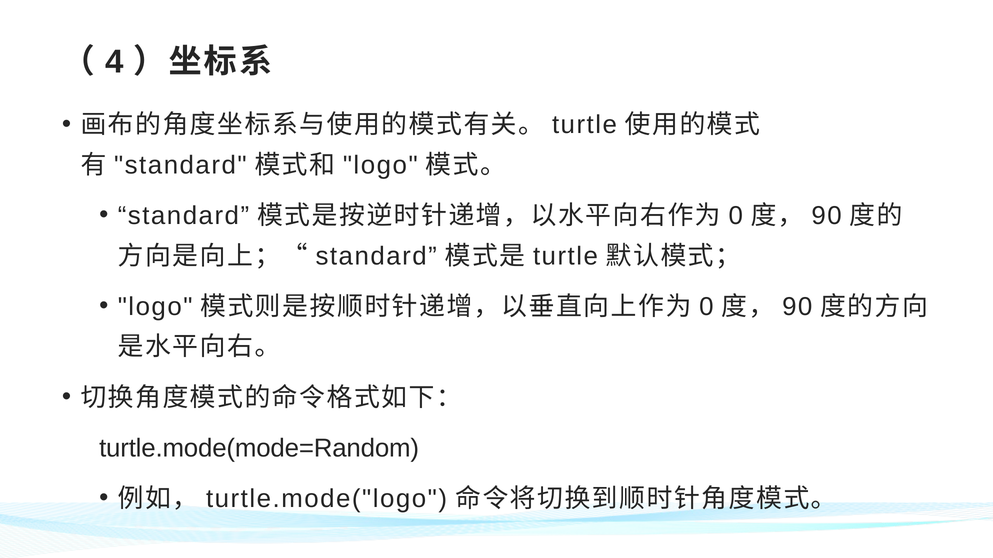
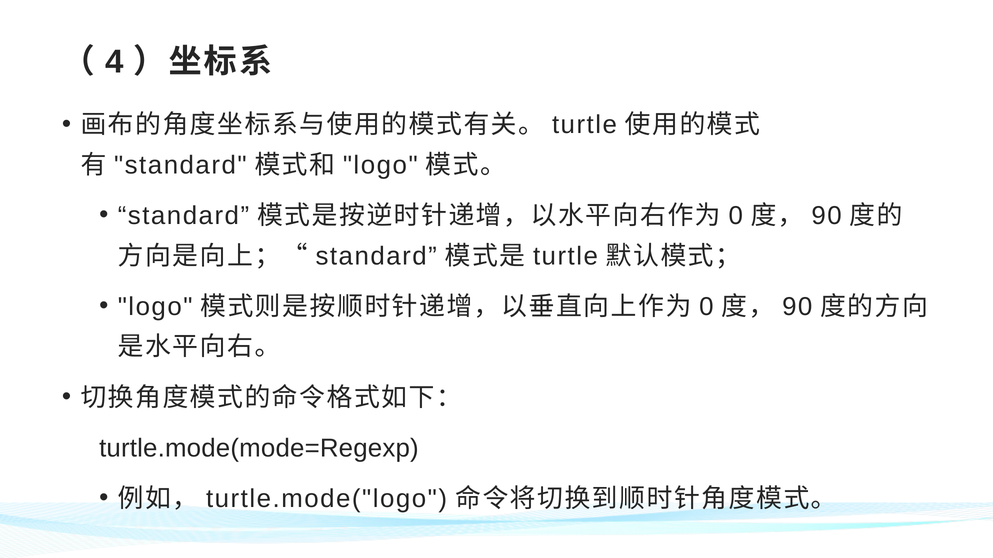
turtle.mode(mode=Random: turtle.mode(mode=Random -> turtle.mode(mode=Regexp (259, 449)
